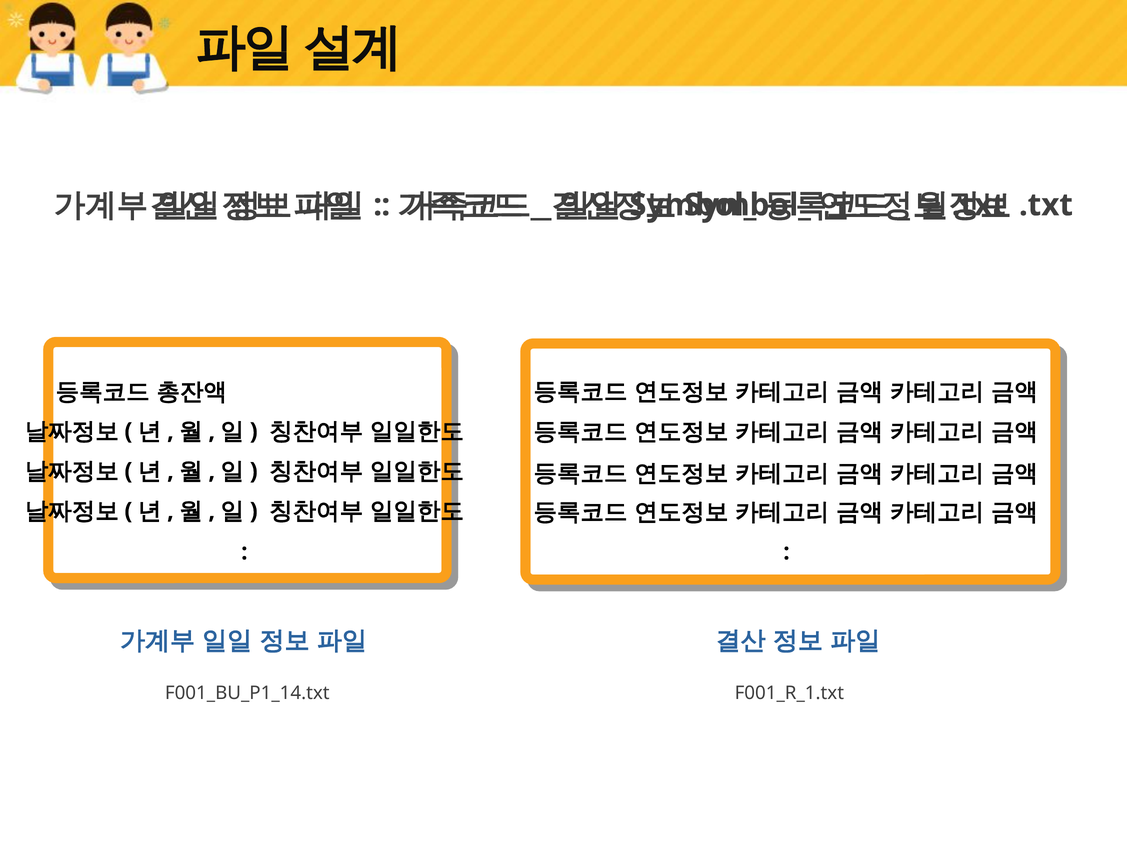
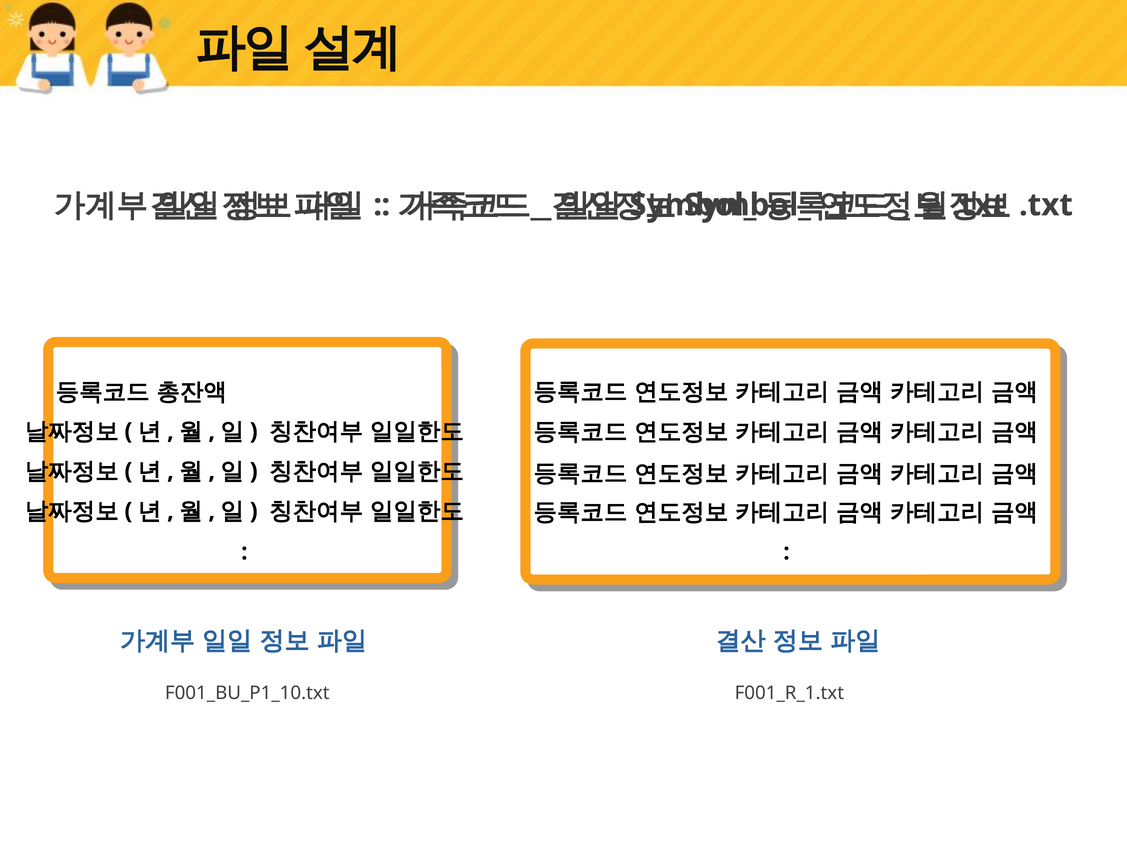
F001_BU_P1_14.txt: F001_BU_P1_14.txt -> F001_BU_P1_10.txt (247, 693)
